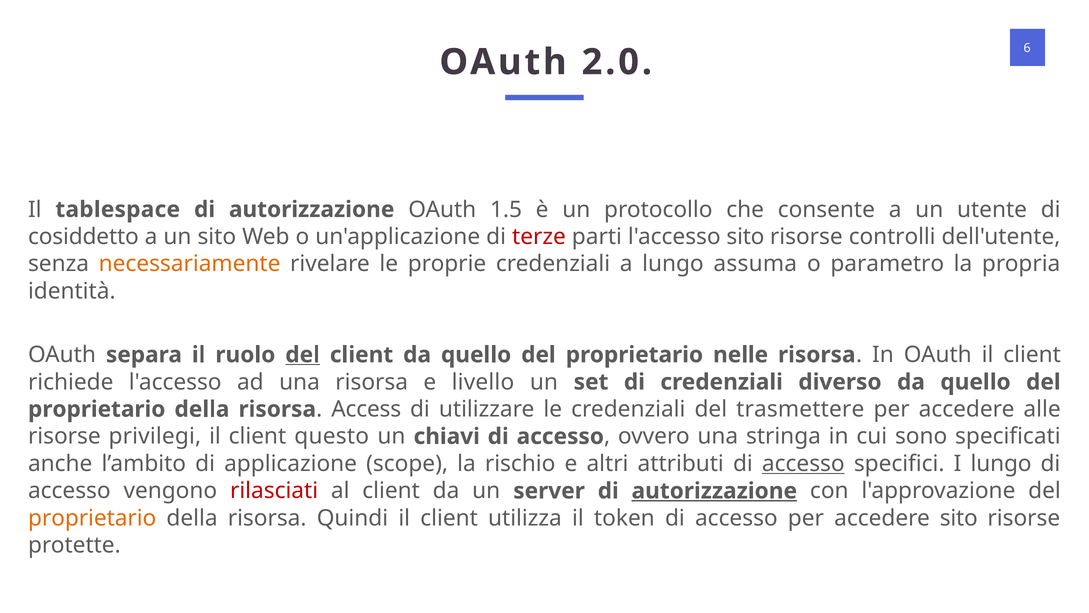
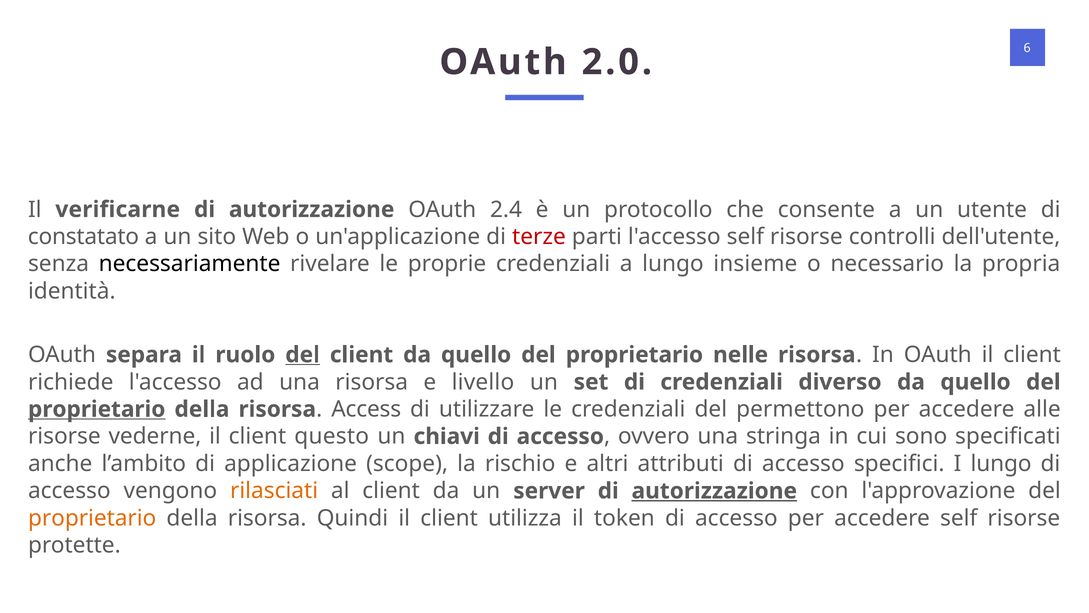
tablespace: tablespace -> verificarne (118, 209)
1.5: 1.5 -> 2.4 (506, 209)
cosiddetto: cosiddetto -> constatato (83, 237)
l'accesso sito: sito -> self (745, 237)
necessariamente colour: orange -> black (190, 264)
assuma: assuma -> insieme (755, 264)
parametro: parametro -> necessario (887, 264)
proprietario underline: none -> present (97, 409)
trasmettere: trasmettere -> permettono (800, 409)
privilegi: privilegi -> vederne (155, 436)
accesso underline: present -> none (803, 464)
rilasciati colour: red -> orange (274, 491)
accedere sito: sito -> self (959, 518)
